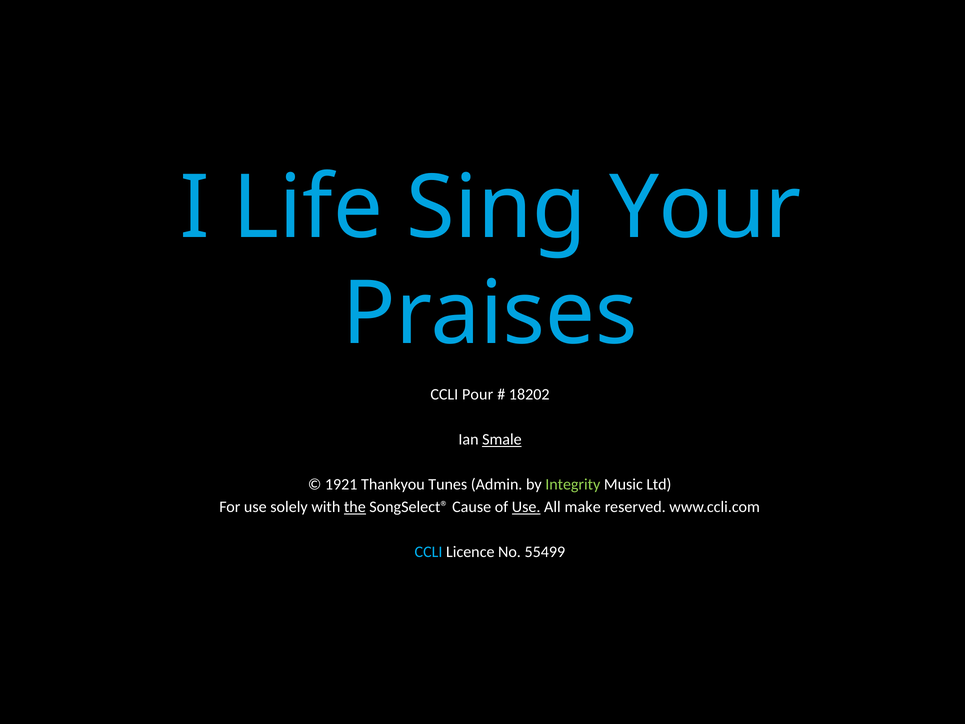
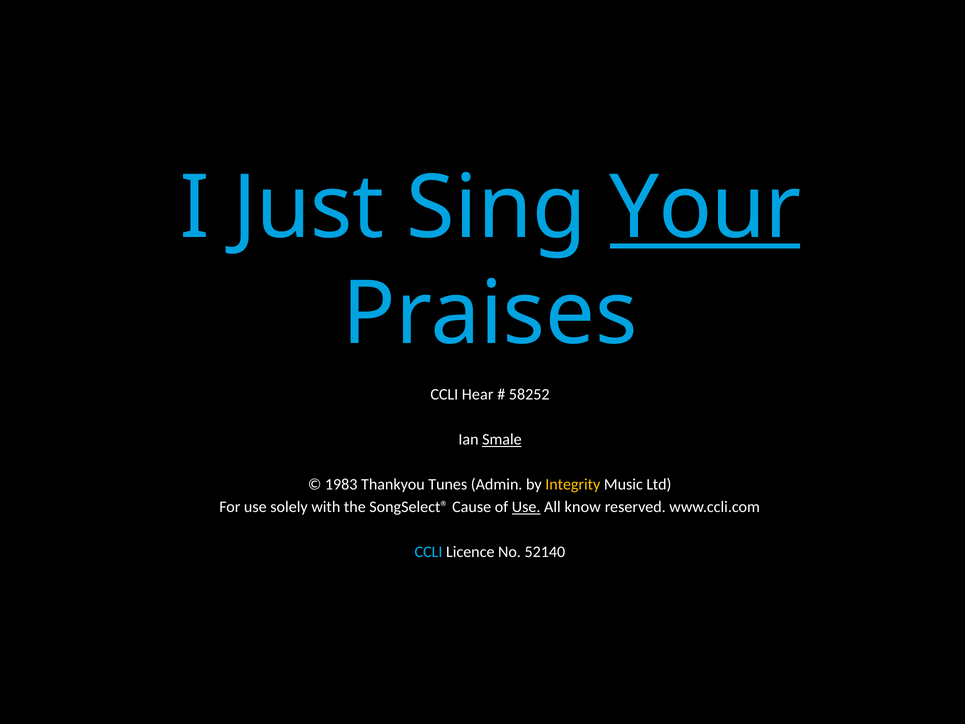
Life: Life -> Just (308, 208)
Your underline: none -> present (705, 208)
Pour: Pour -> Hear (478, 394)
18202: 18202 -> 58252 (529, 394)
1921: 1921 -> 1983 (341, 484)
Integrity colour: light green -> yellow (573, 484)
the underline: present -> none (355, 507)
make: make -> know (583, 507)
55499: 55499 -> 52140 (545, 552)
